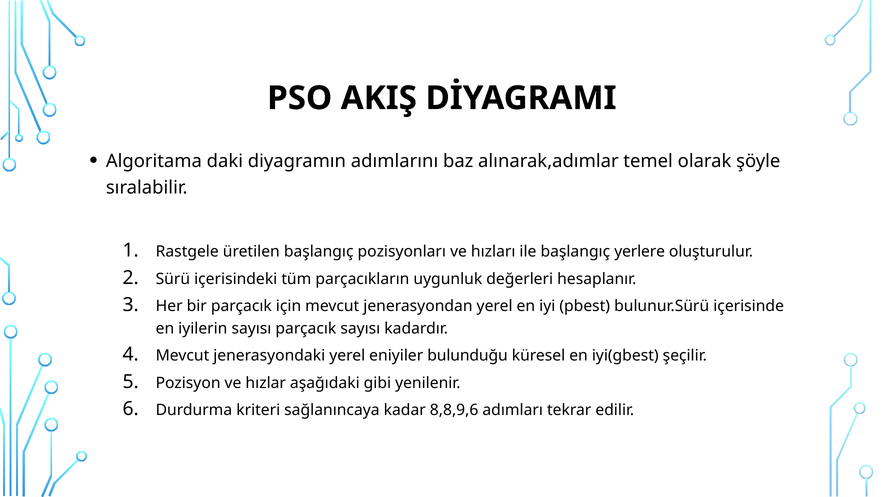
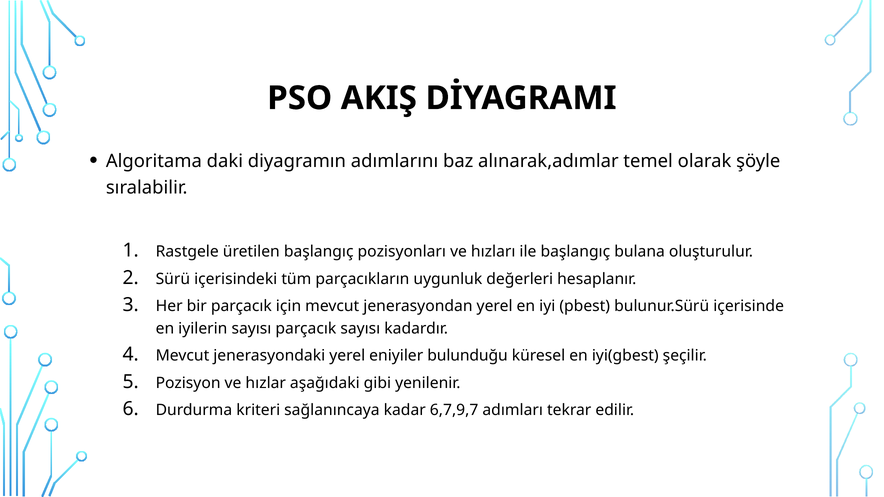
yerlere: yerlere -> bulana (640, 252)
8,8,9,6: 8,8,9,6 -> 6,7,9,7 (454, 410)
